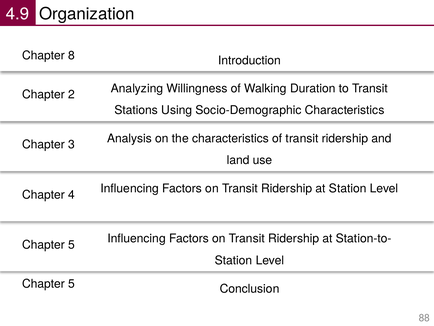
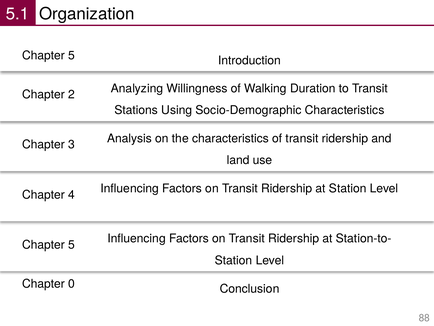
4.9: 4.9 -> 5.1 (18, 14)
8: 8 -> 5 (72, 55)
5: 5 -> 0 (72, 283)
